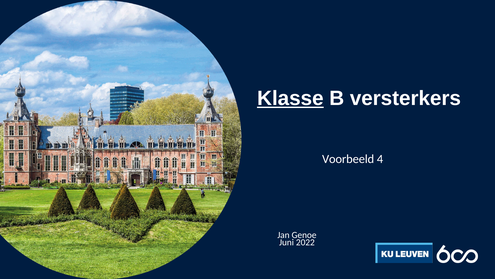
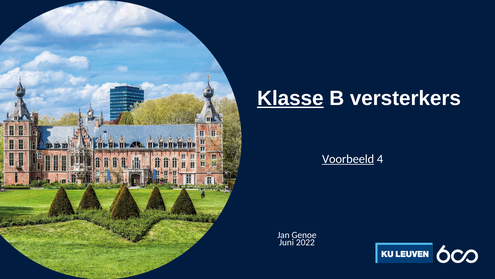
Voorbeeld underline: none -> present (348, 159)
